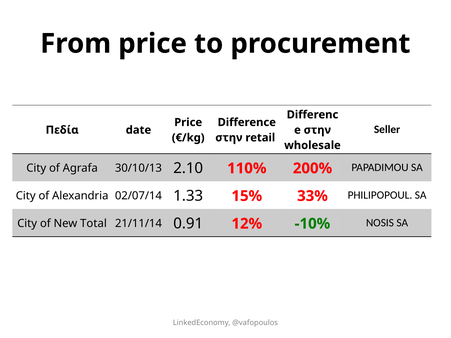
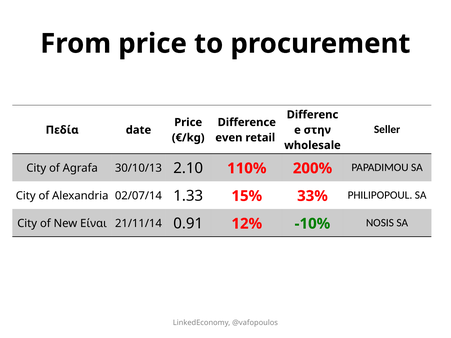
στην: στην -> even (229, 138)
Total: Total -> Είναι (94, 224)
